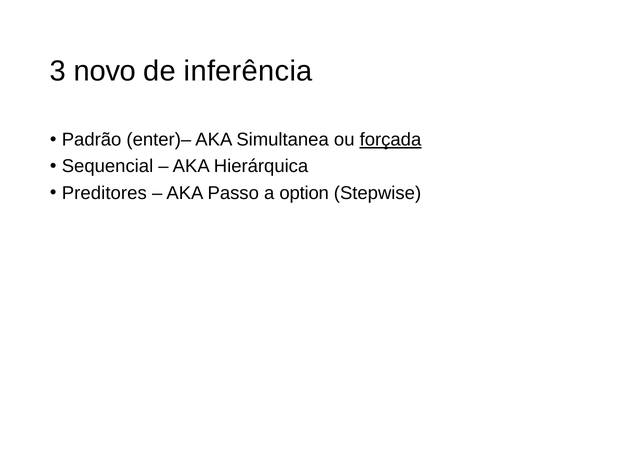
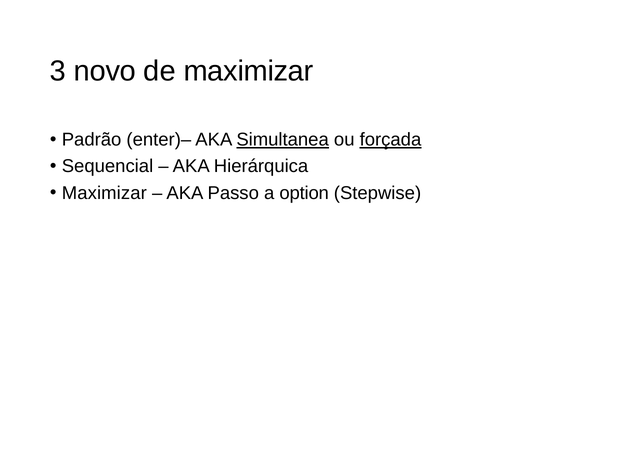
de inferência: inferência -> maximizar (249, 71)
Simultanea underline: none -> present (283, 140)
Preditores: Preditores -> Maximizar (104, 193)
